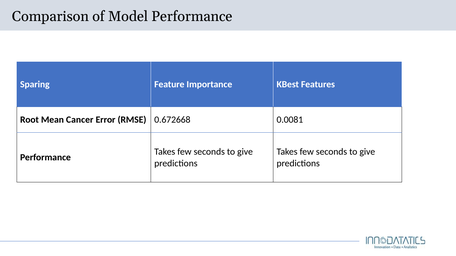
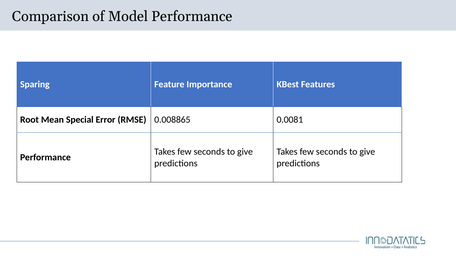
Cancer: Cancer -> Special (80, 120)
0.672668: 0.672668 -> 0.008865 (172, 120)
